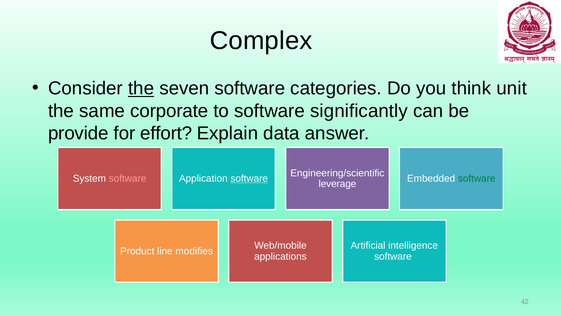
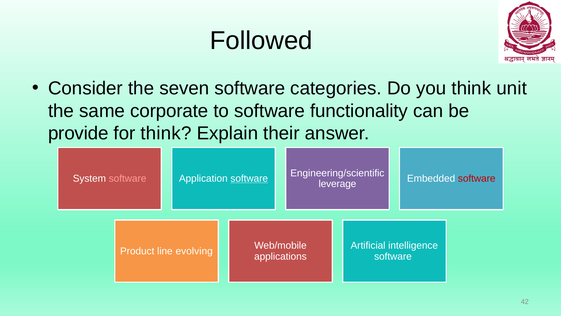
Complex: Complex -> Followed (261, 41)
the underline: present -> none (141, 88)
significantly: significantly -> functionality (359, 111)
for effort: effort -> think (166, 133)
data: data -> their (282, 133)
software colour: green -> red (477, 178)
modifies: modifies -> evolving (194, 251)
